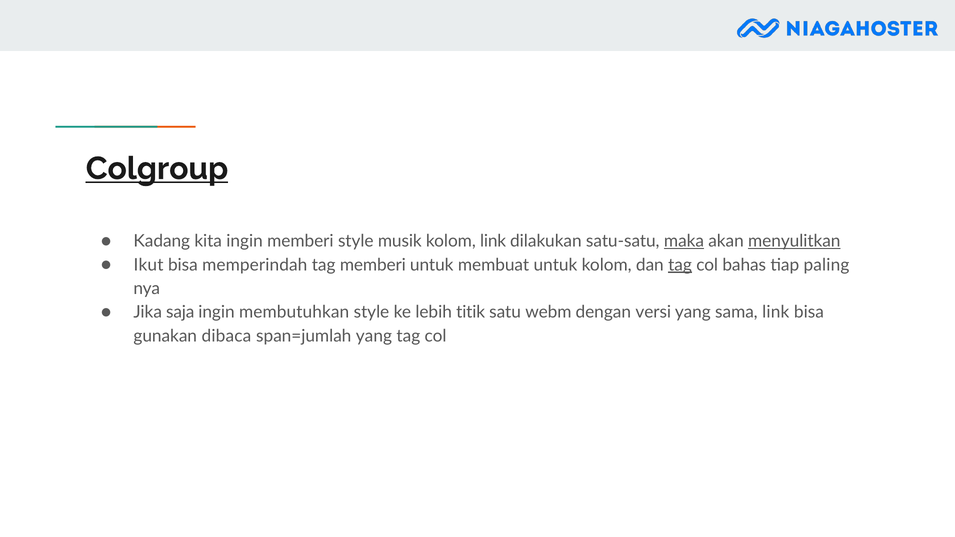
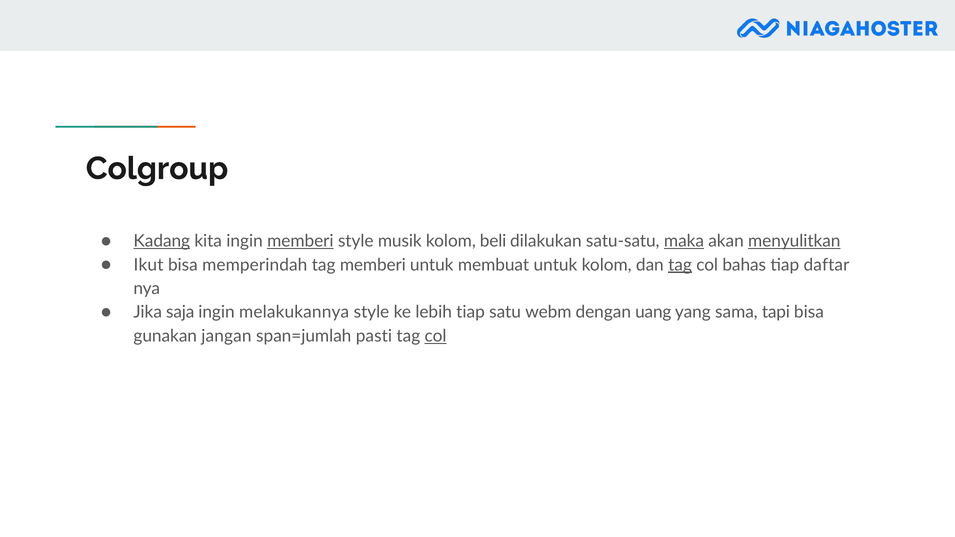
Colgroup underline: present -> none (157, 169)
Kadang underline: none -> present (162, 241)
memberi underline: none -> present (300, 241)
kolom link: link -> beli (493, 241)
paling: paling -> daftar (827, 265)
membutuhkan: membutuhkan -> melakukannya (294, 312)
lebih titik: titik -> tiap (471, 312)
versi: versi -> uang (653, 312)
sama link: link -> tapi (776, 312)
dibaca: dibaca -> jangan (226, 336)
span=jumlah yang: yang -> pasti (374, 336)
col underline: none -> present (436, 336)
